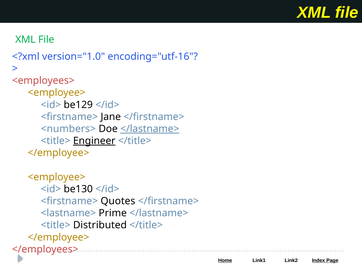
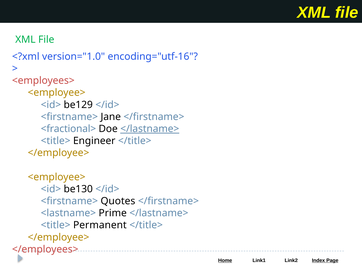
<numbers>: <numbers> -> <fractional> (68, 129)
Engineer underline: present -> none (94, 141)
Distributed: Distributed -> Permanent (100, 226)
